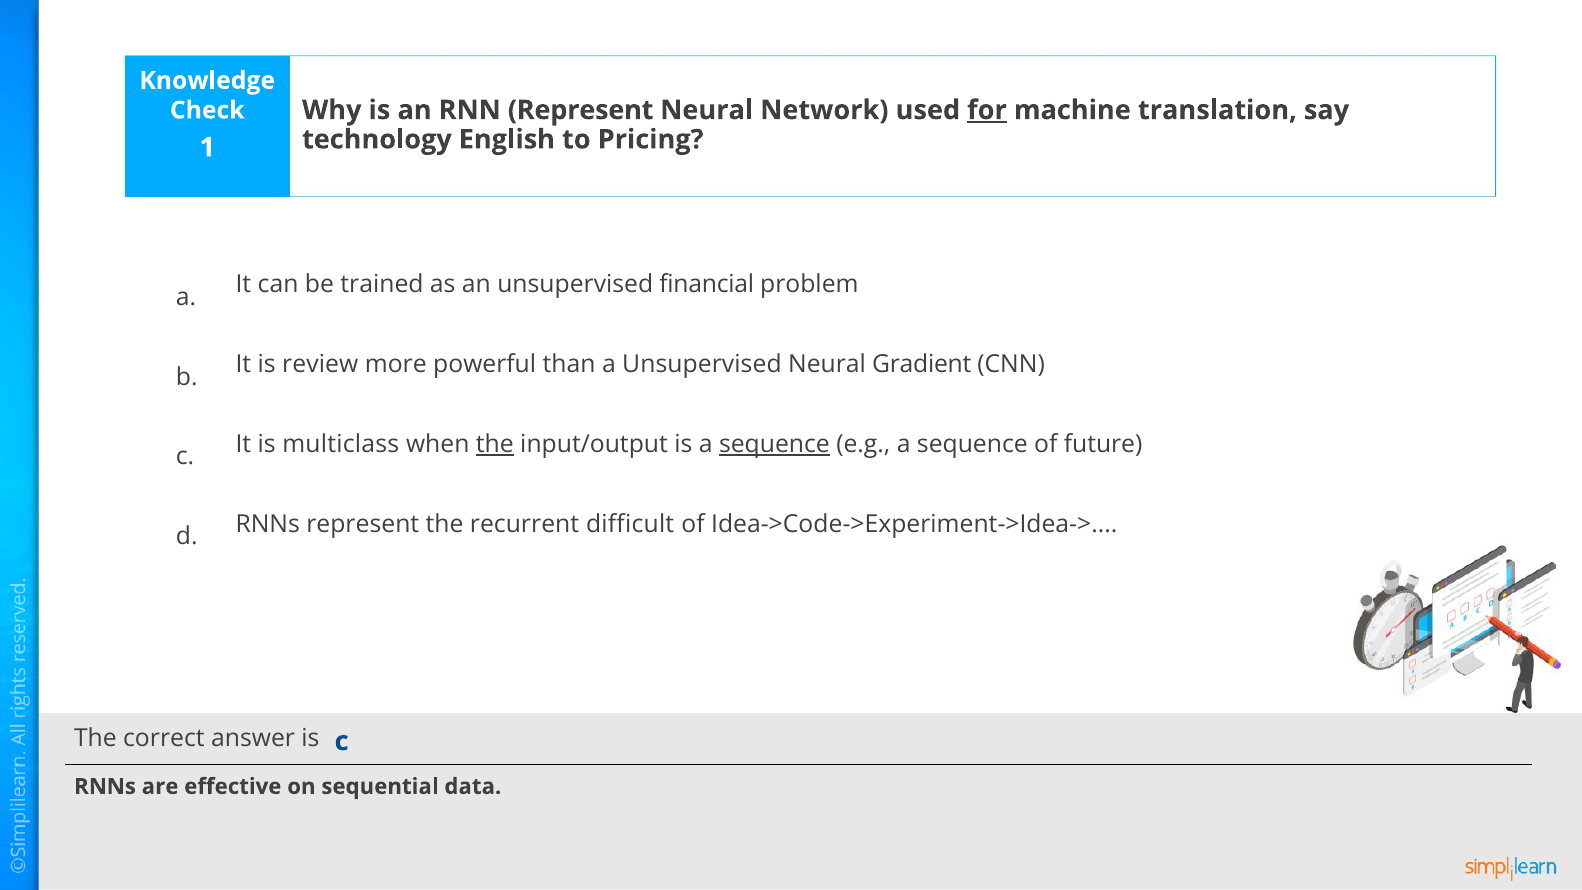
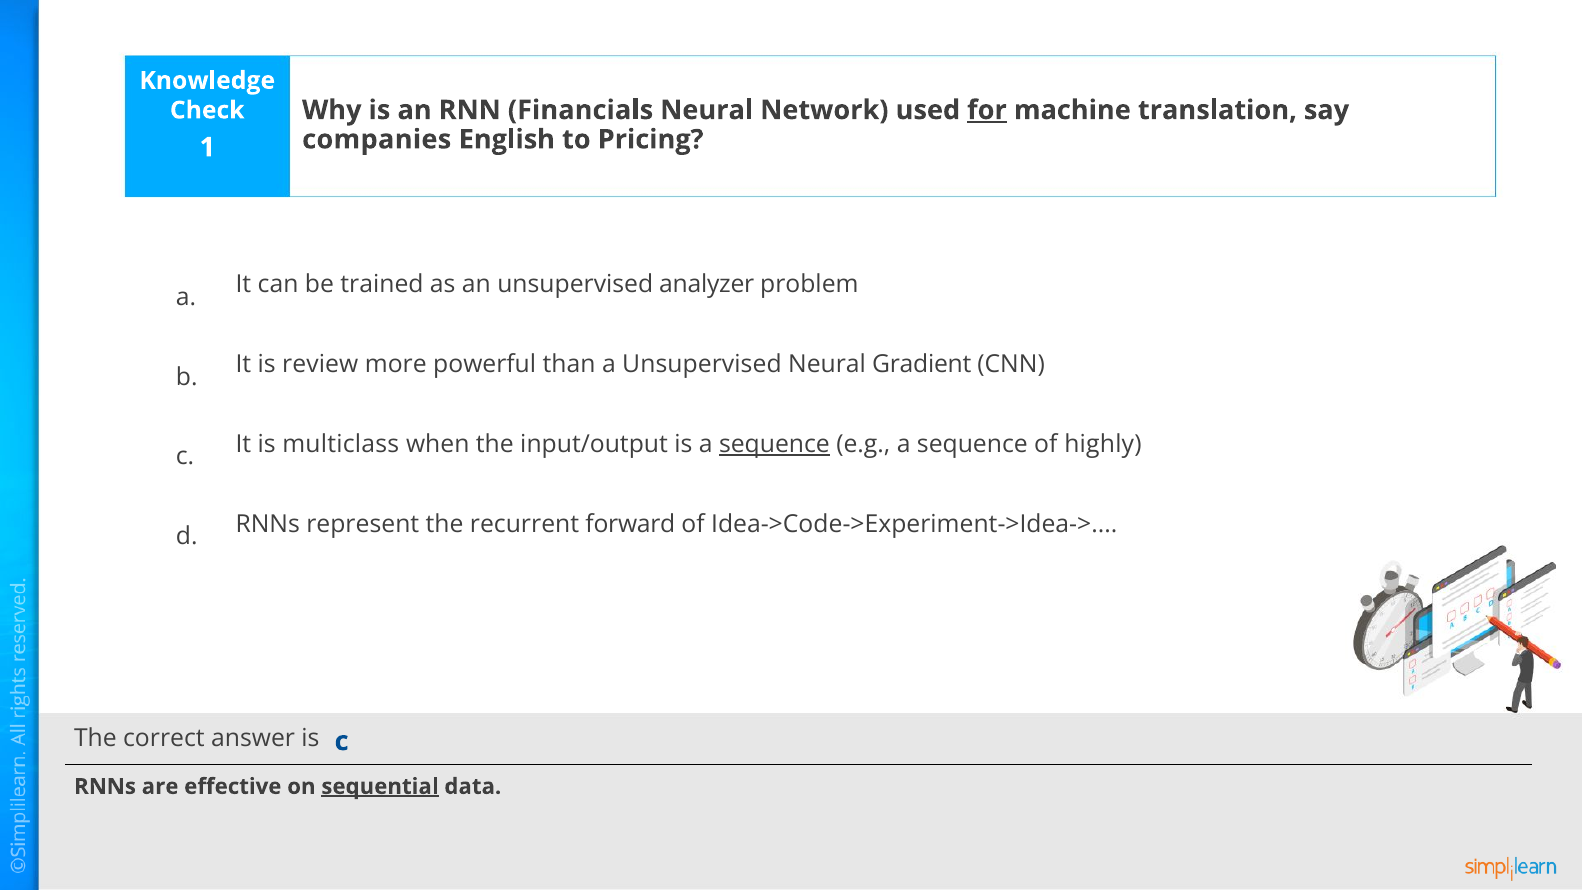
RNN Represent: Represent -> Financials (580, 110)
technology: technology -> companies (377, 139)
financial: financial -> analyzer (707, 285)
the underline: present -> none (495, 444)
future: future -> highly (1103, 444)
difficult: difficult -> forward (630, 524)
sequential underline: none -> present (380, 786)
